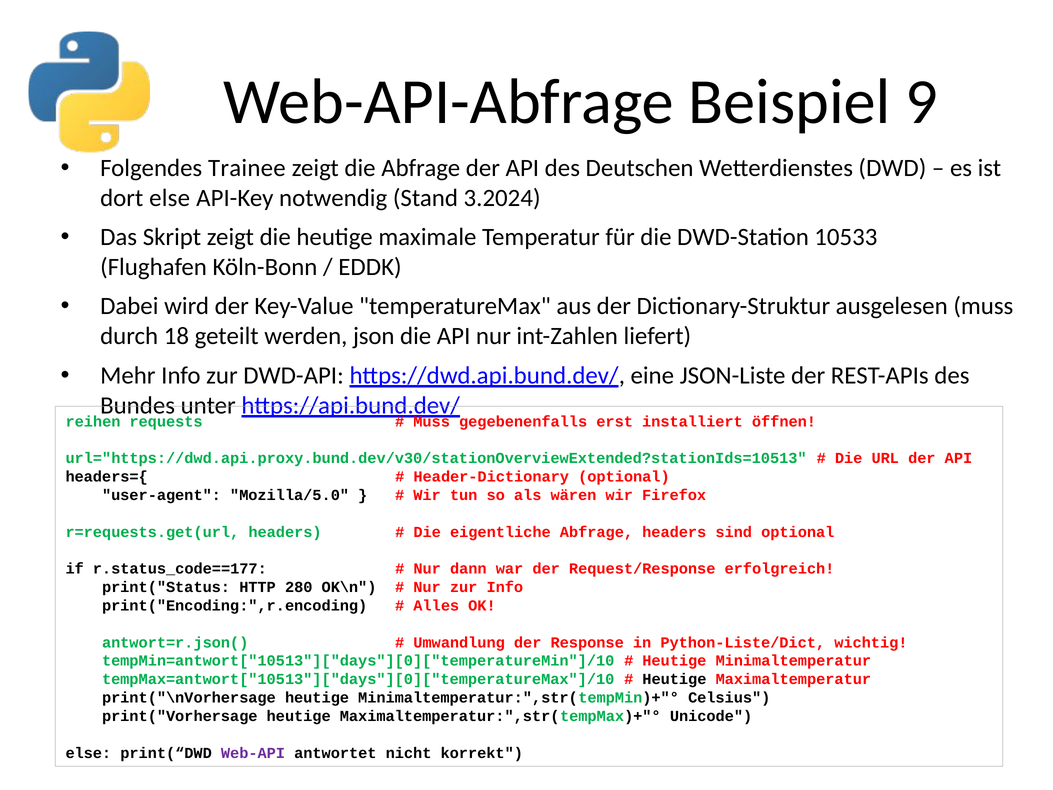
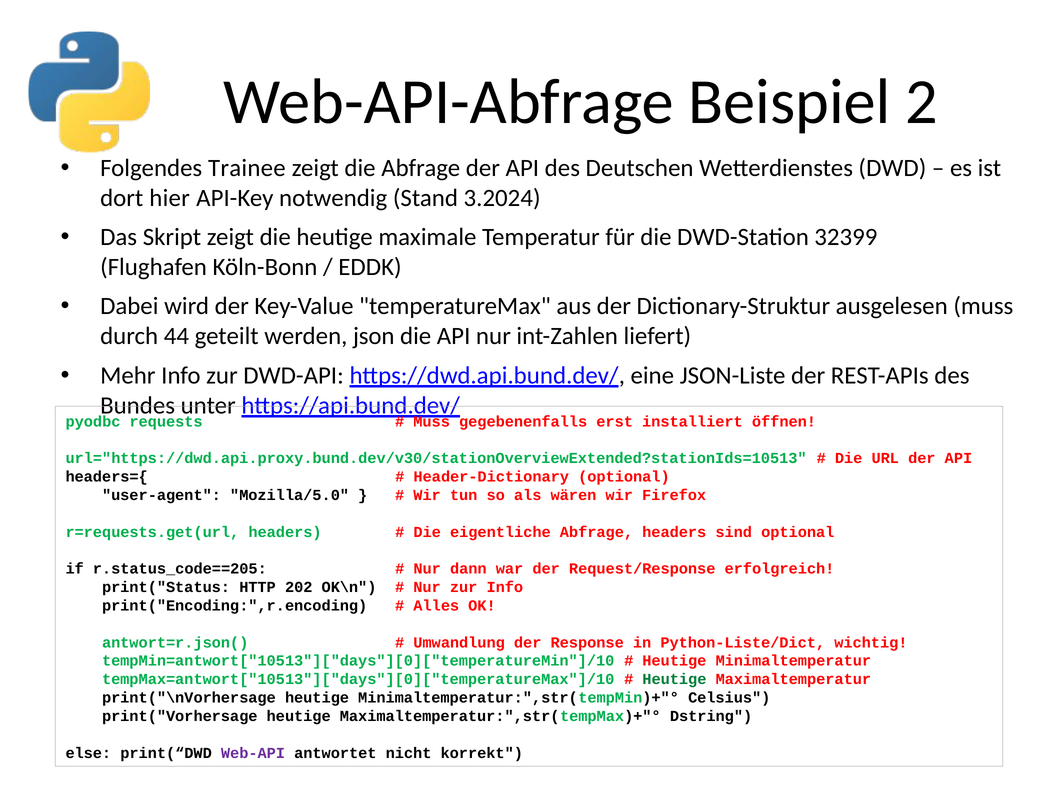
9: 9 -> 2 (921, 102)
dort else: else -> hier (170, 198)
10533: 10533 -> 32399 (846, 237)
18: 18 -> 44 (176, 336)
reihen: reihen -> pyodbc (93, 421)
r.status_code==177: r.status_code==177 -> r.status_code==205 (180, 569)
280: 280 -> 202 (299, 587)
Heutige colour: black -> green (674, 679)
Unicode: Unicode -> Dstring (711, 716)
